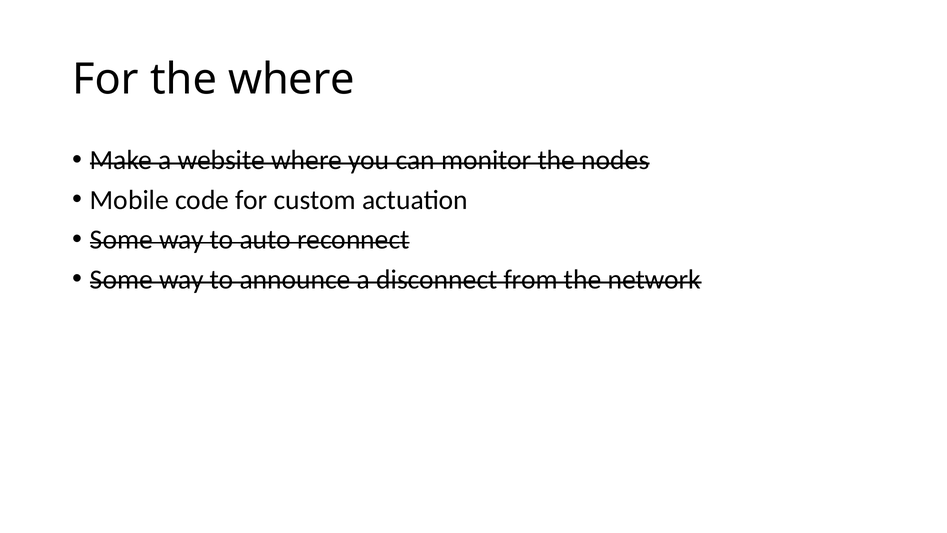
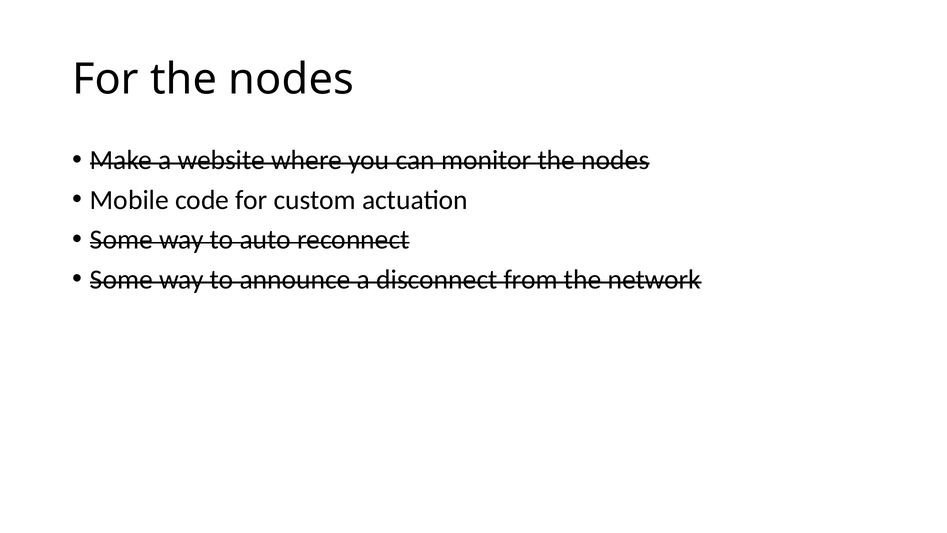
For the where: where -> nodes (291, 80)
